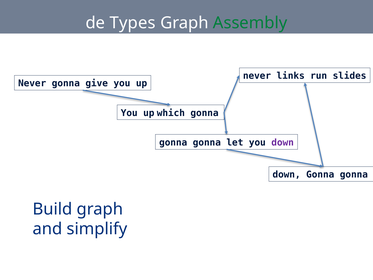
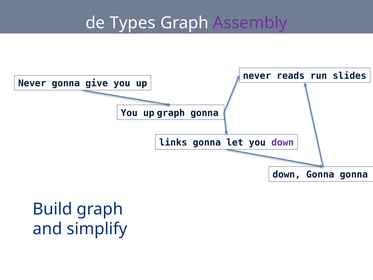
Assembly colour: green -> purple (250, 23)
links: links -> reads (291, 76)
up which: which -> graph (171, 113)
gonna: gonna -> links (173, 142)
